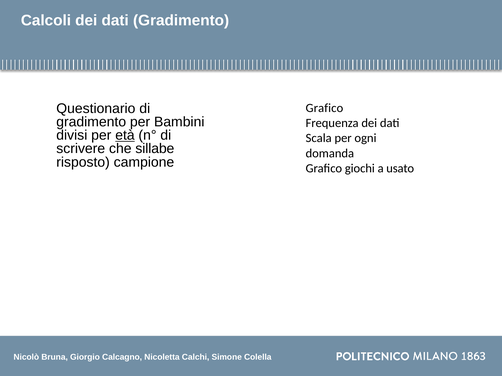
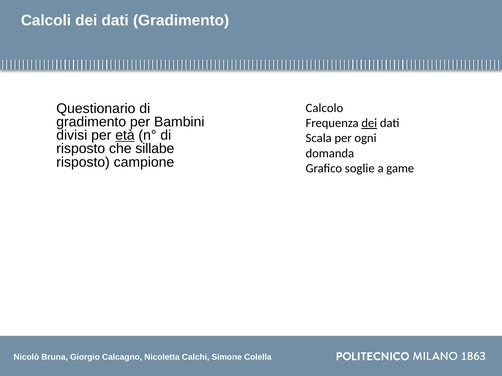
Grafico: Grafico -> Calcolo (324, 108)
dei underline: none -> present (369, 123)
scrivere: scrivere -> risposto (81, 149)
giochi: giochi -> soglie (360, 168)
usato: usato -> game (400, 168)
